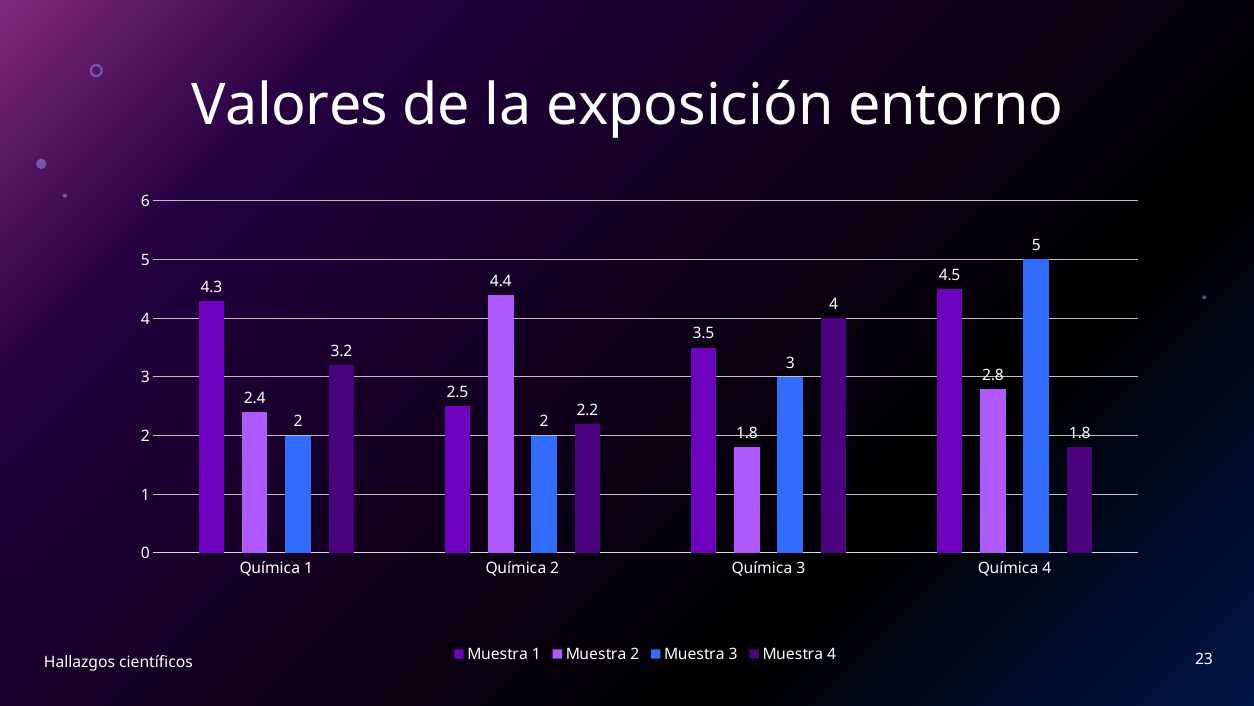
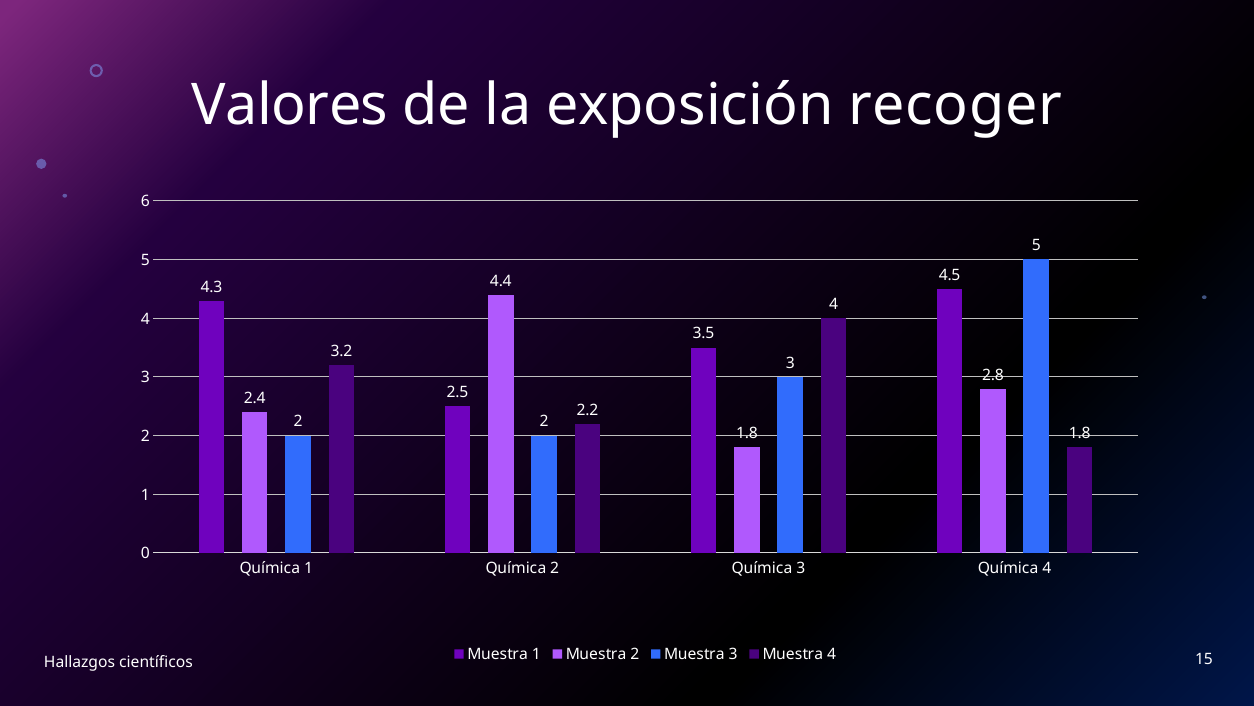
entorno: entorno -> recoger (955, 105)
23: 23 -> 15 (1204, 659)
